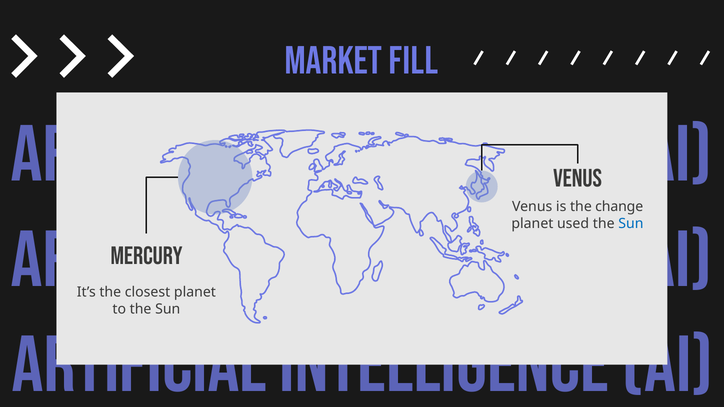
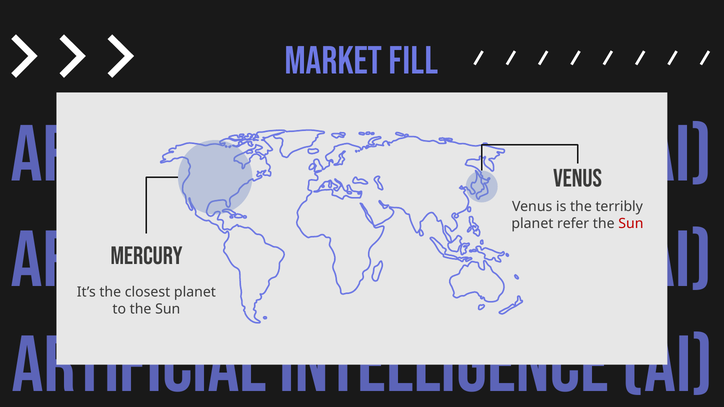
change: change -> terribly (619, 207)
used: used -> refer (573, 224)
Sun colour: blue -> red (631, 224)
